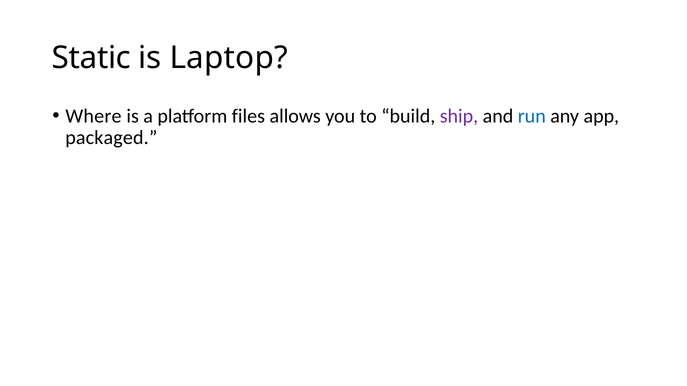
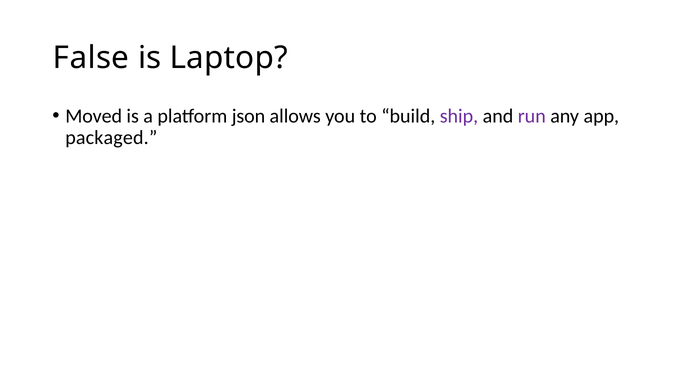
Static: Static -> False (91, 58)
Where: Where -> Moved (94, 116)
files: files -> json (248, 116)
run colour: blue -> purple (532, 116)
